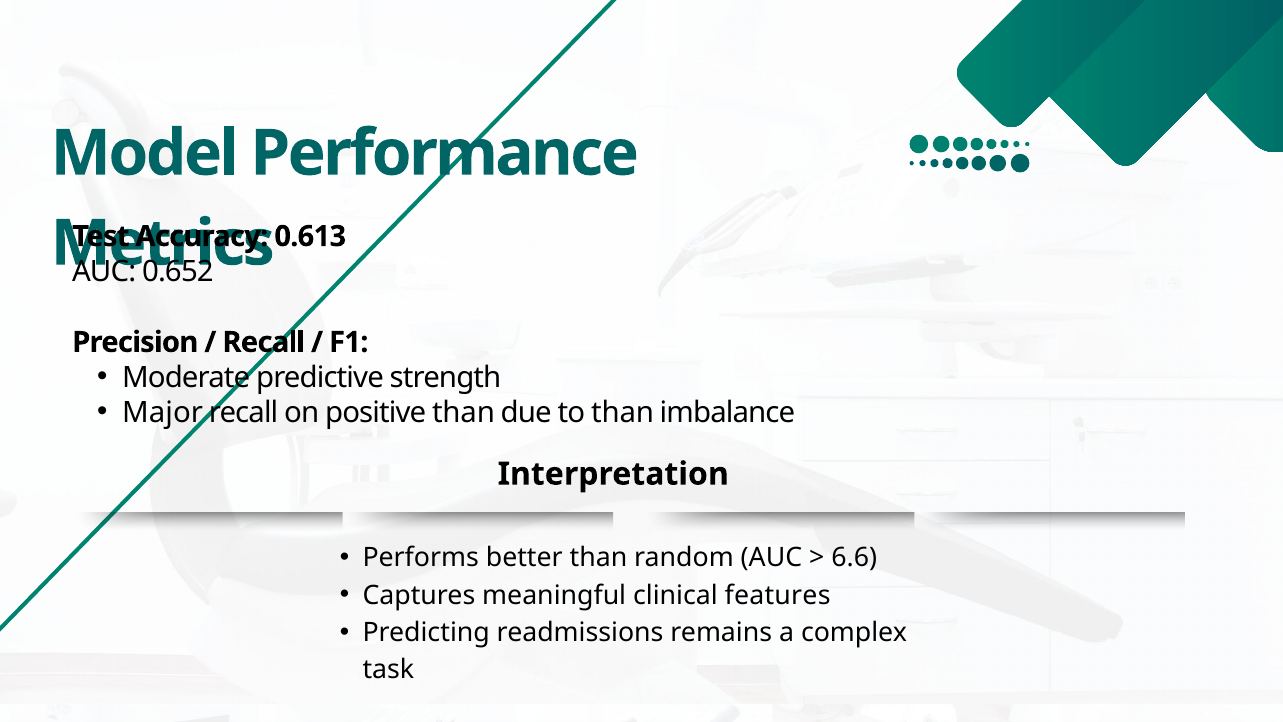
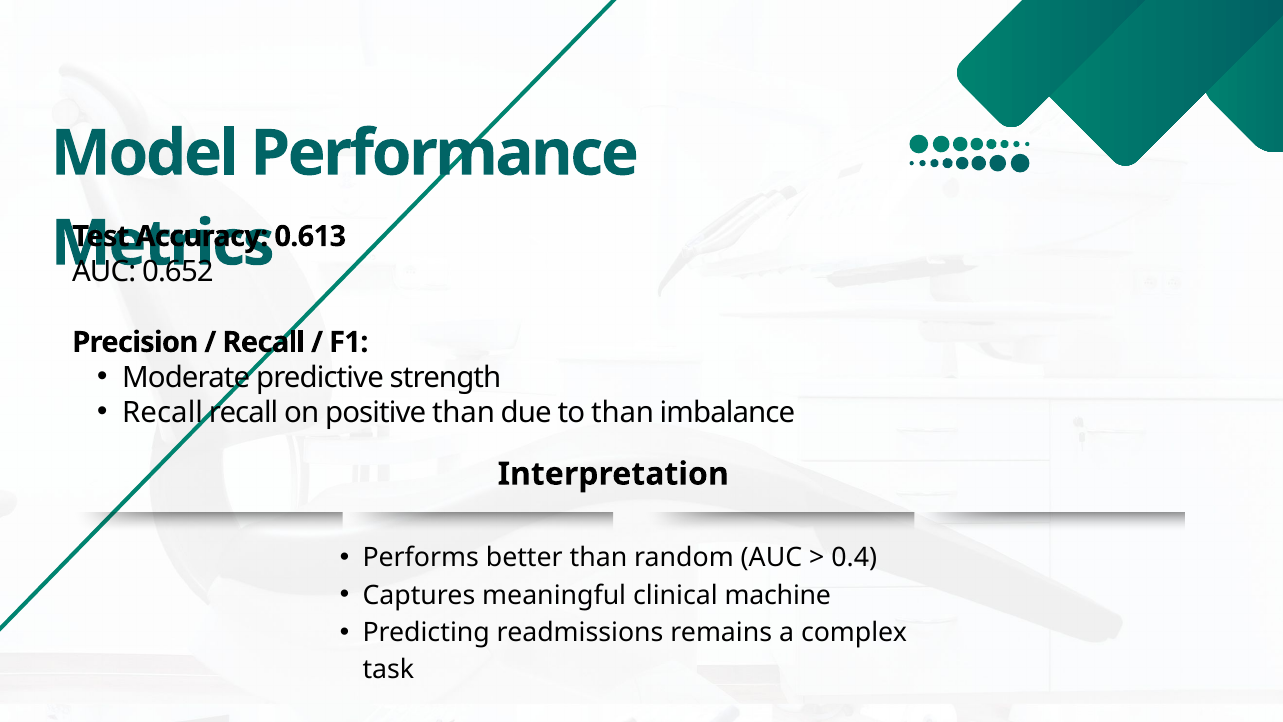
Major: Major -> Recall (163, 413)
6.6: 6.6 -> 0.4 (854, 558)
features: features -> machine (778, 595)
